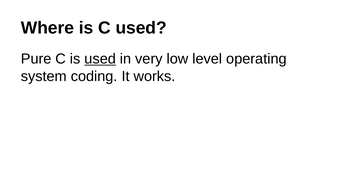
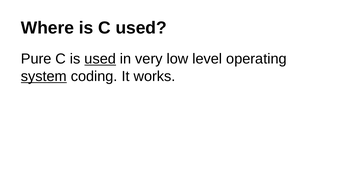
system underline: none -> present (44, 76)
